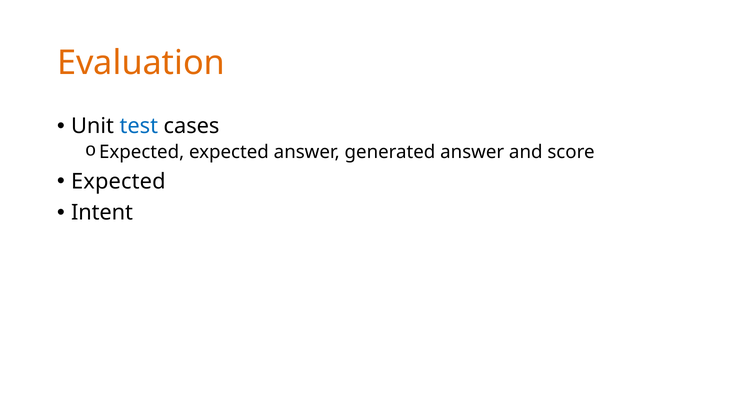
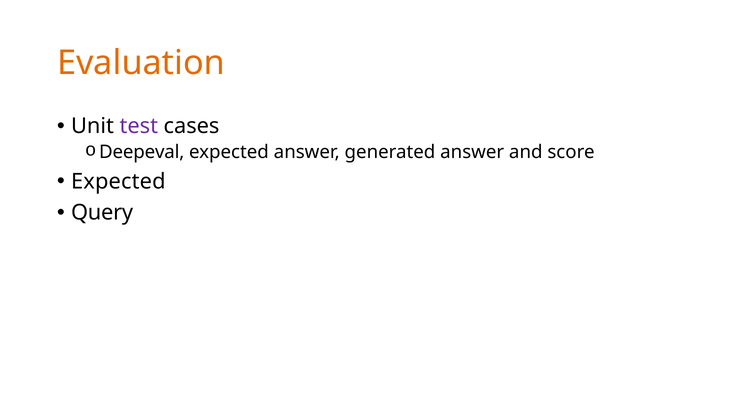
test colour: blue -> purple (139, 126)
Expected: Expected -> Deepeval (142, 152)
Intent: Intent -> Query (102, 213)
